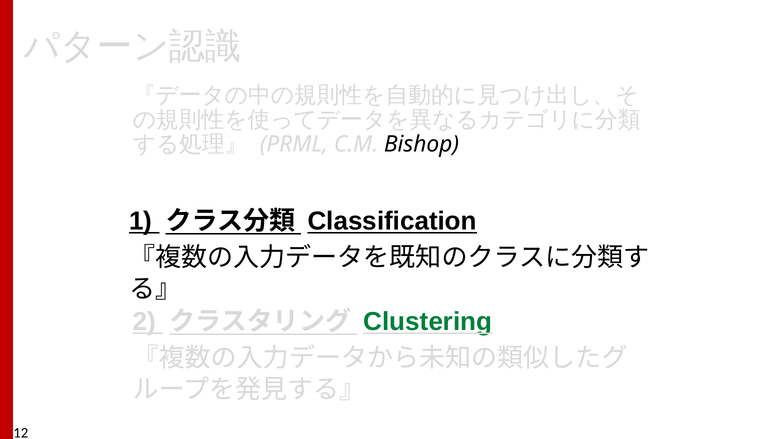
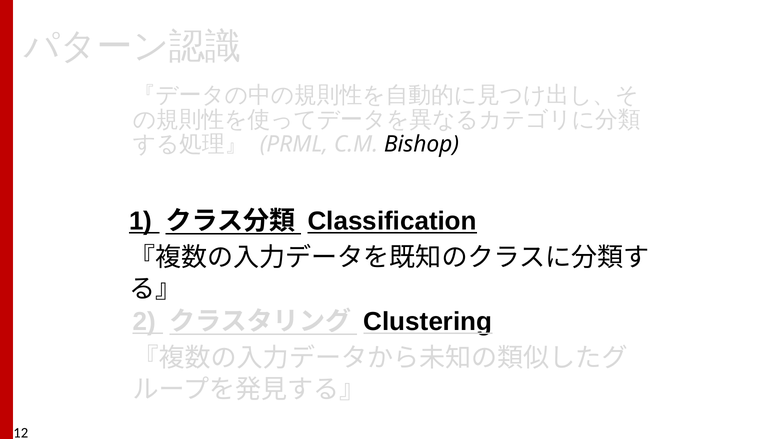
Clustering colour: green -> black (428, 322)
